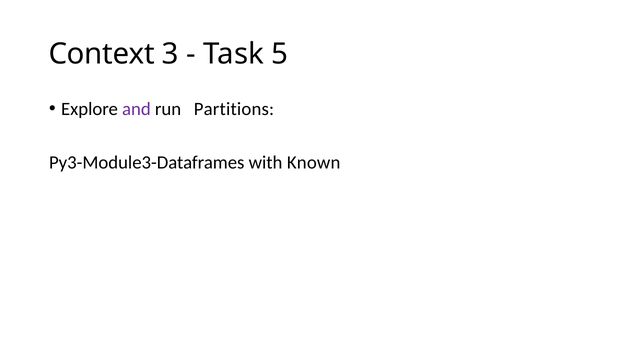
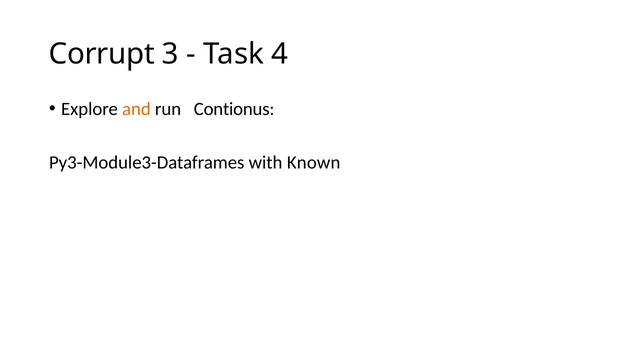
Context: Context -> Corrupt (102, 54)
5: 5 -> 4 (280, 54)
and colour: purple -> orange (136, 109)
Partitions: Partitions -> Contionus (234, 109)
